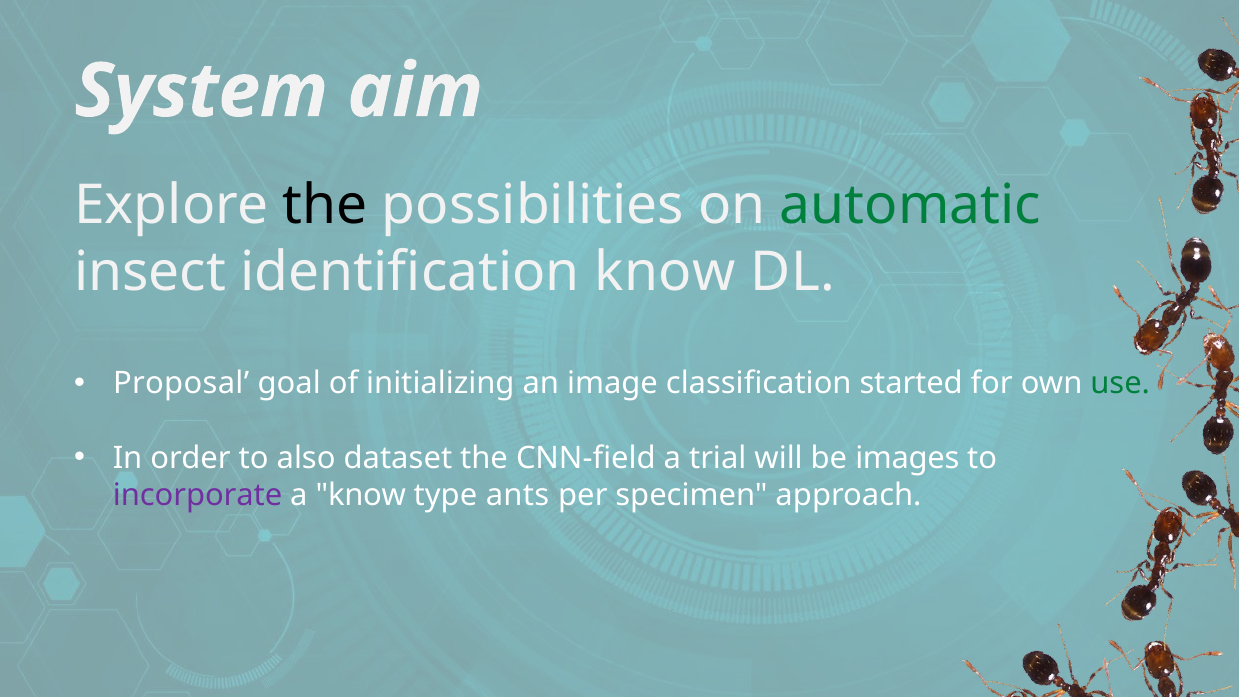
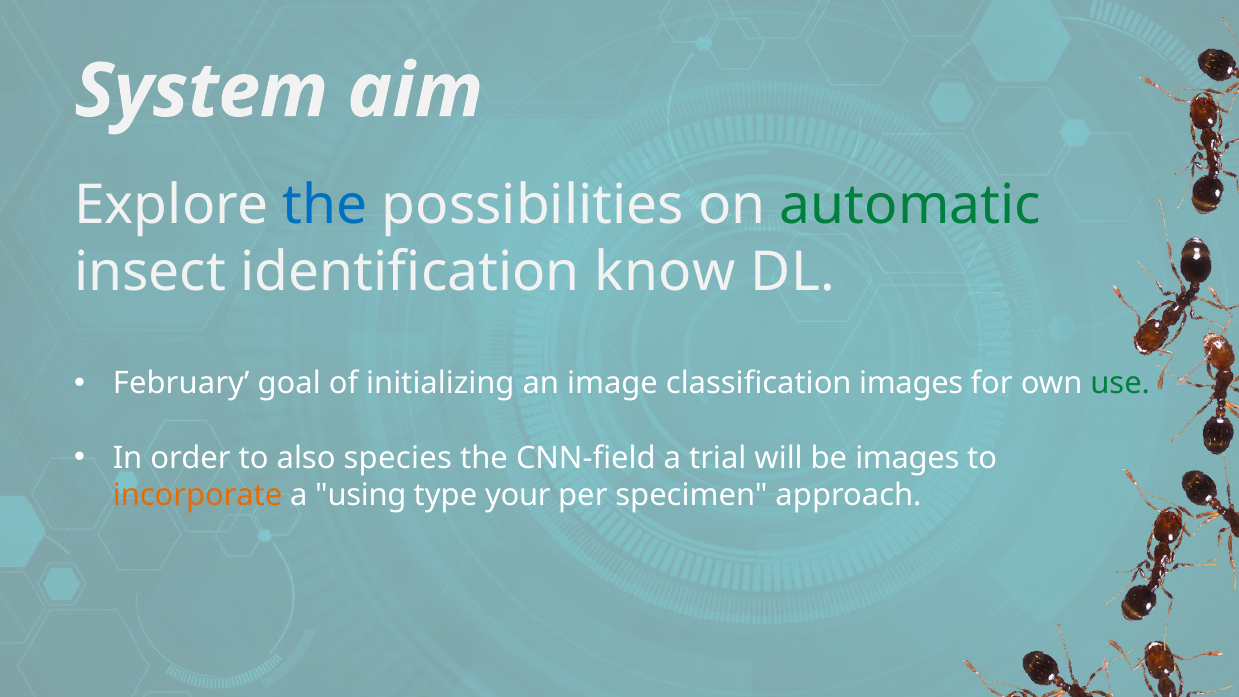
the colour: black -> blue (325, 206)
Proposal: Proposal -> February (181, 383)
classification started: started -> images (911, 383)
dataset: dataset -> species (398, 458)
incorporate colour: purple -> orange (198, 495)
a know: know -> using (361, 495)
ants: ants -> your (518, 495)
